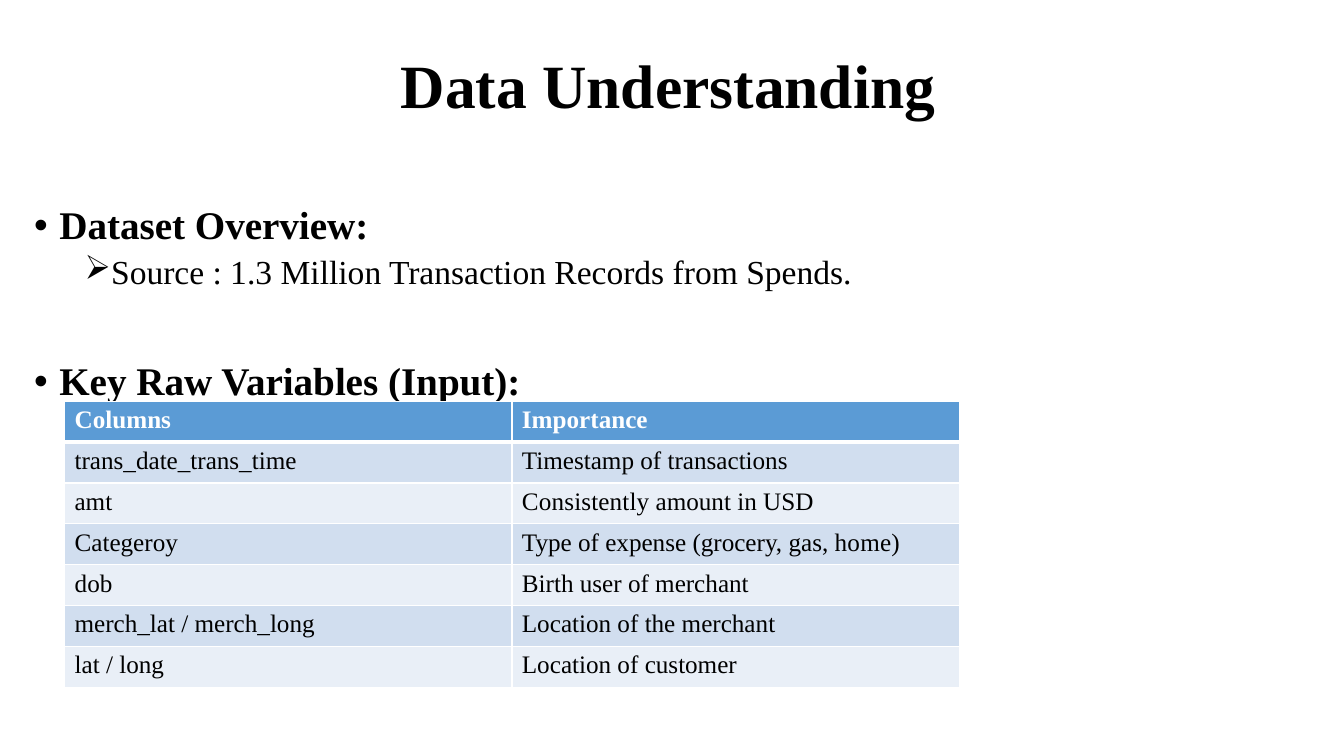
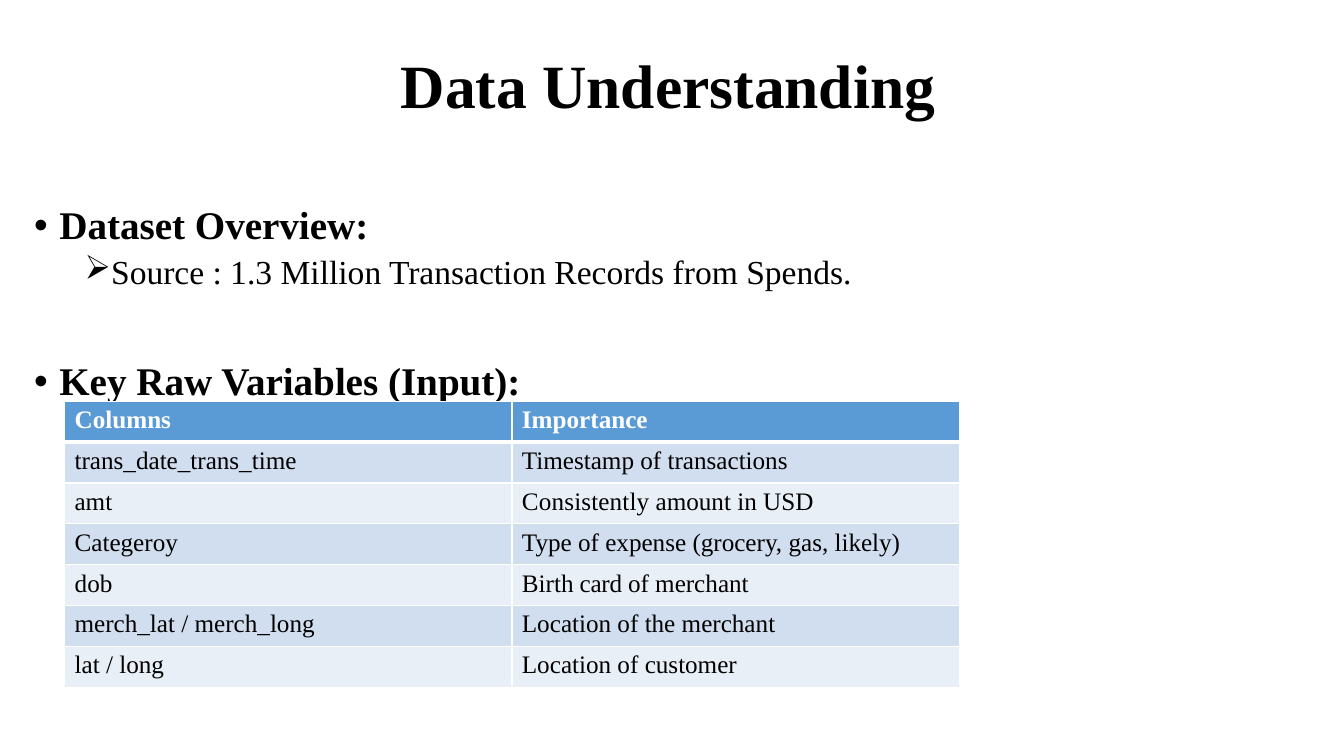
home: home -> likely (867, 543)
user: user -> card (601, 584)
